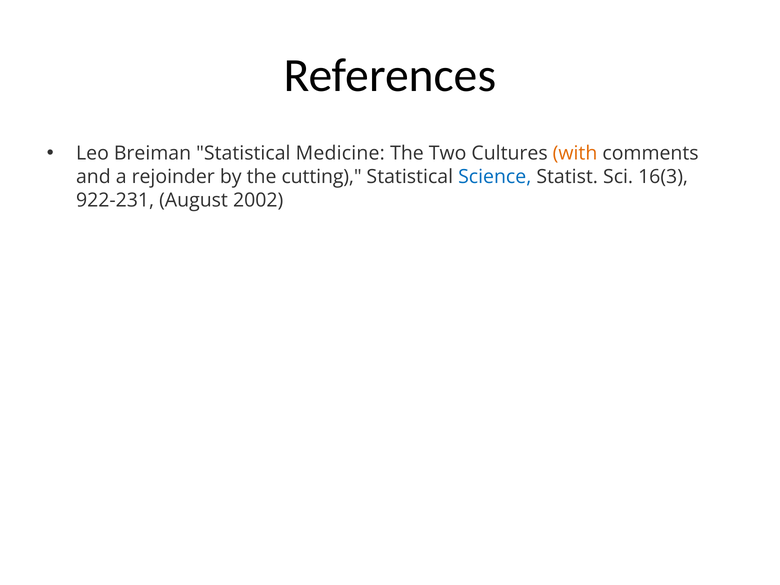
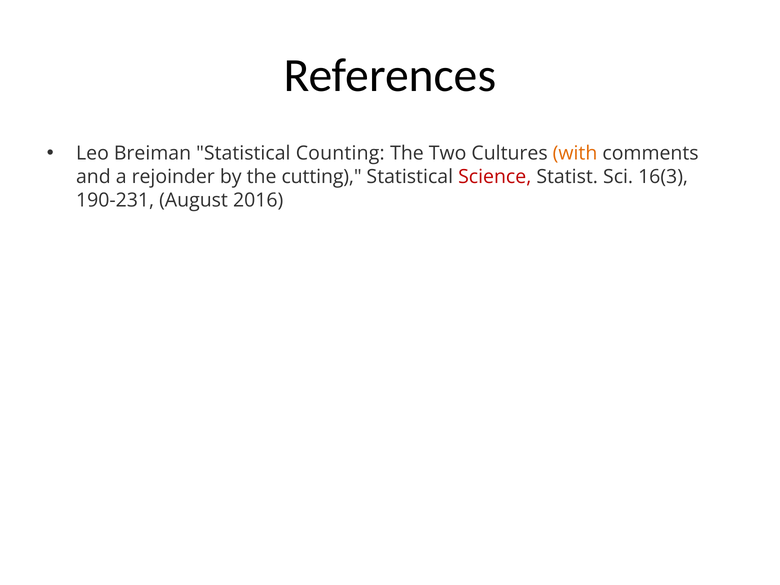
Medicine: Medicine -> Counting (340, 153)
Science colour: blue -> red (495, 177)
922-231: 922-231 -> 190-231 (115, 200)
2002: 2002 -> 2016 (258, 200)
